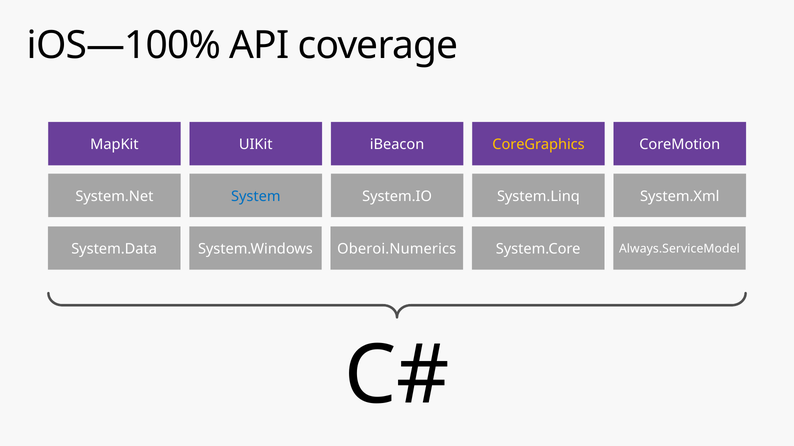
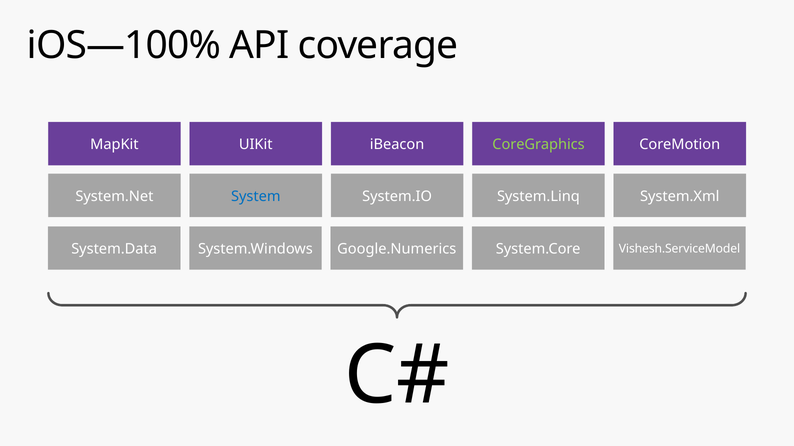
CoreGraphics colour: yellow -> light green (539, 145)
Oberoi.Numerics: Oberoi.Numerics -> Google.Numerics (397, 249)
Always.ServiceModel: Always.ServiceModel -> Vishesh.ServiceModel (679, 249)
